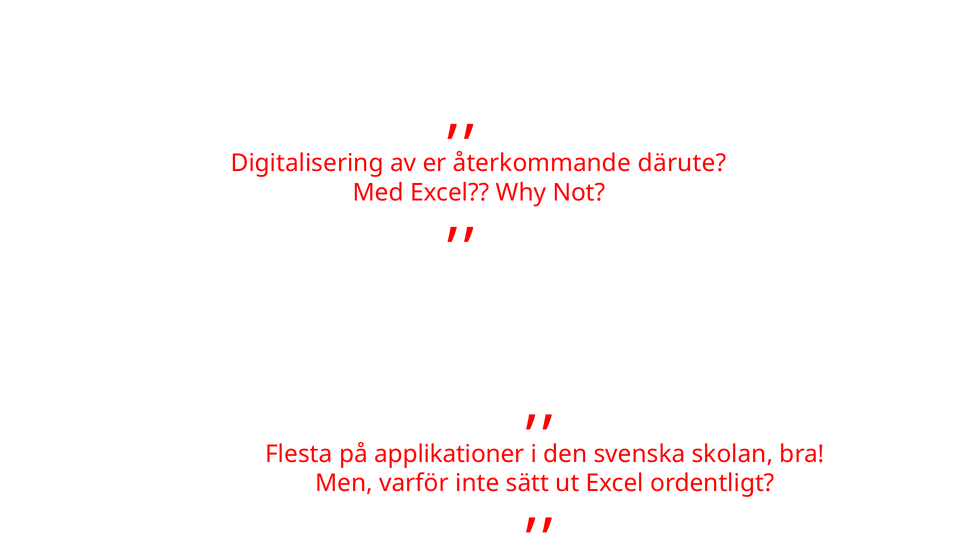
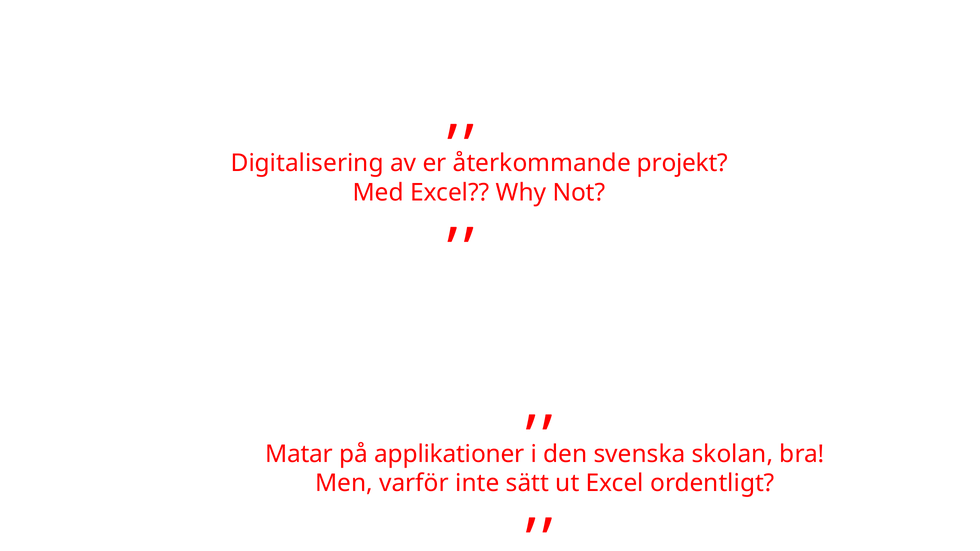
därute: därute -> projekt (682, 163)
Flesta: Flesta -> Matar (299, 454)
